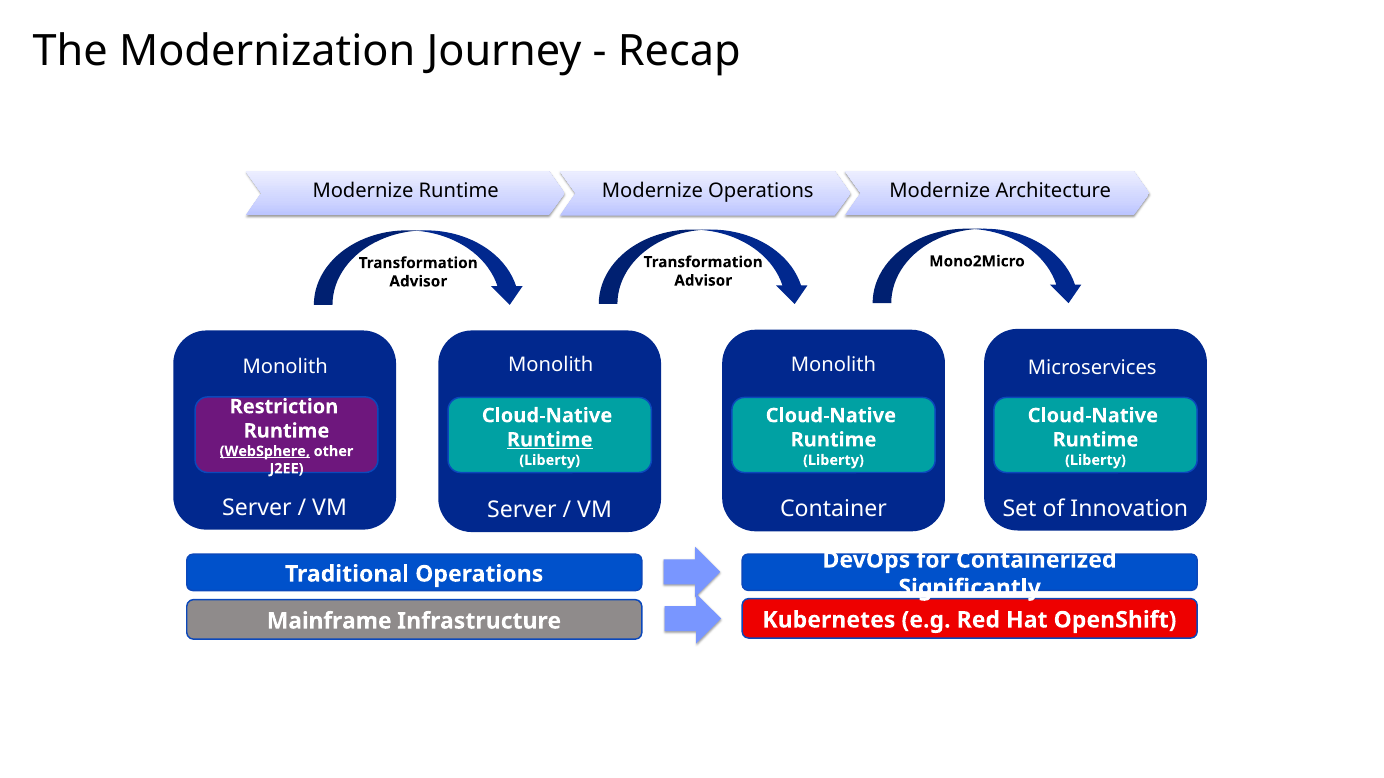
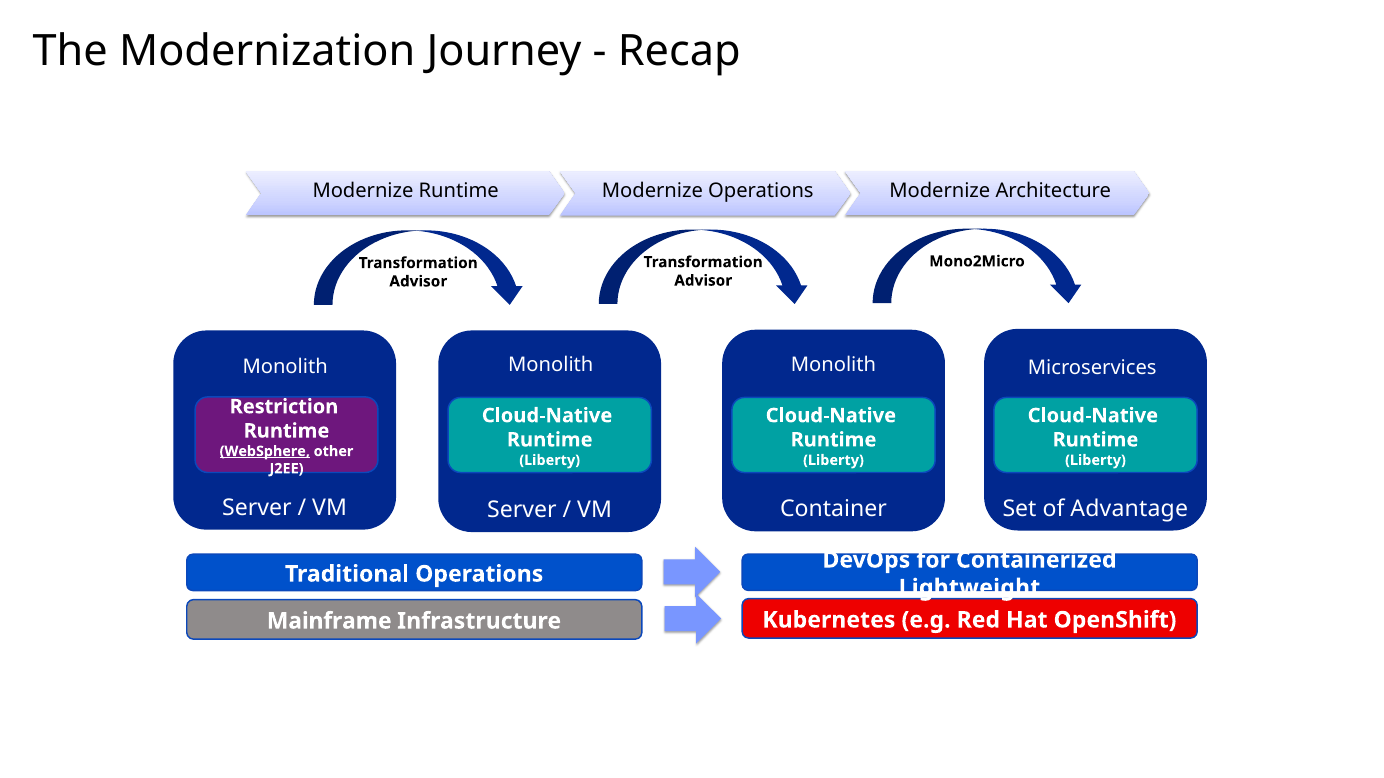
Runtime underline: present -> none (550, 440)
Innovation: Innovation -> Advantage (1129, 509)
Significantly: Significantly -> Lightweight (969, 588)
